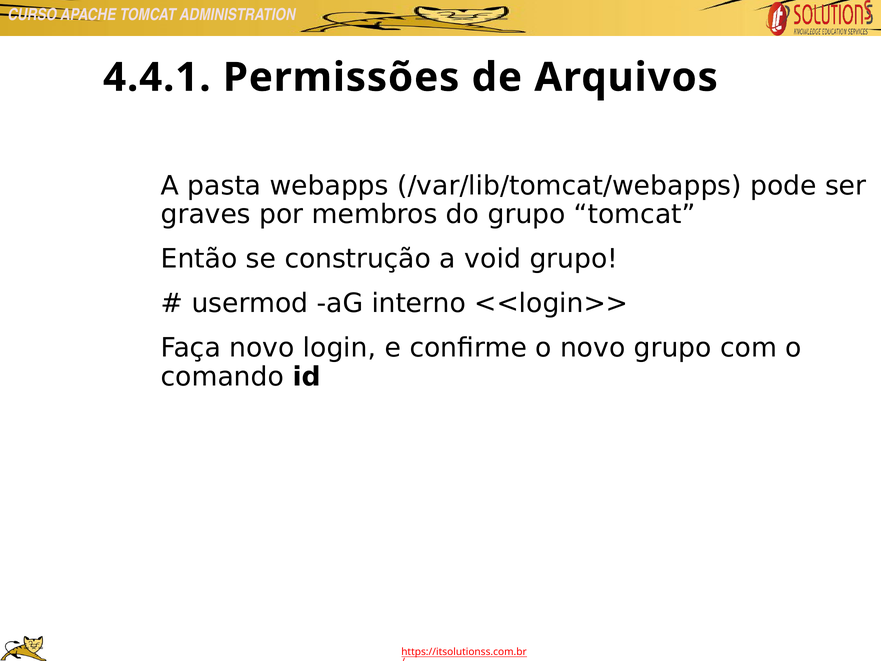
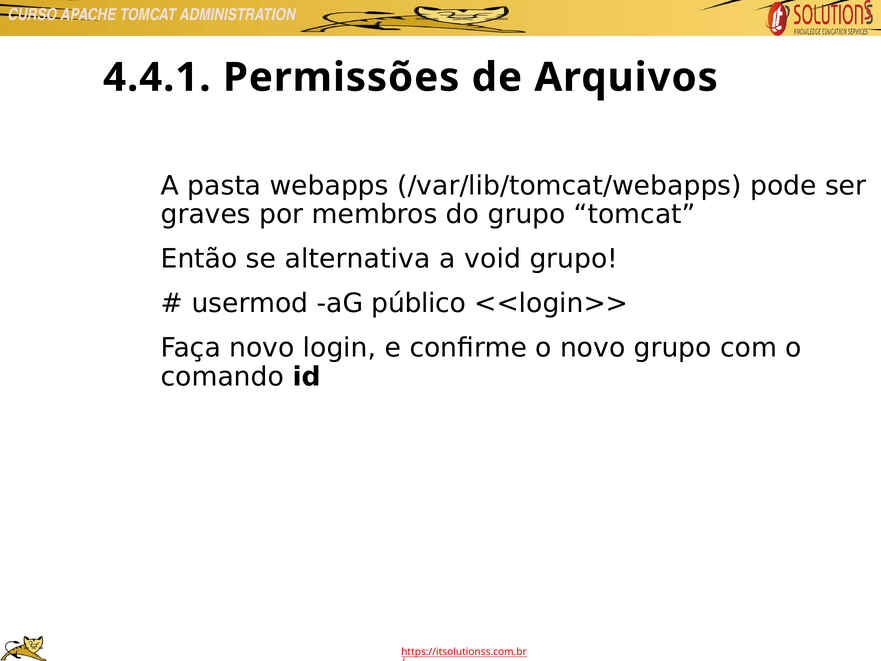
construção: construção -> alternativa (358, 259)
interno: interno -> público (419, 303)
